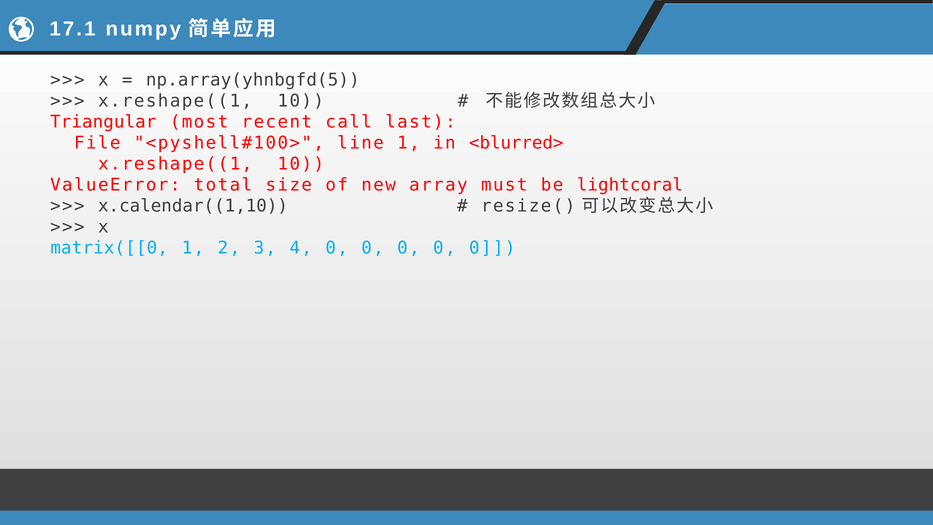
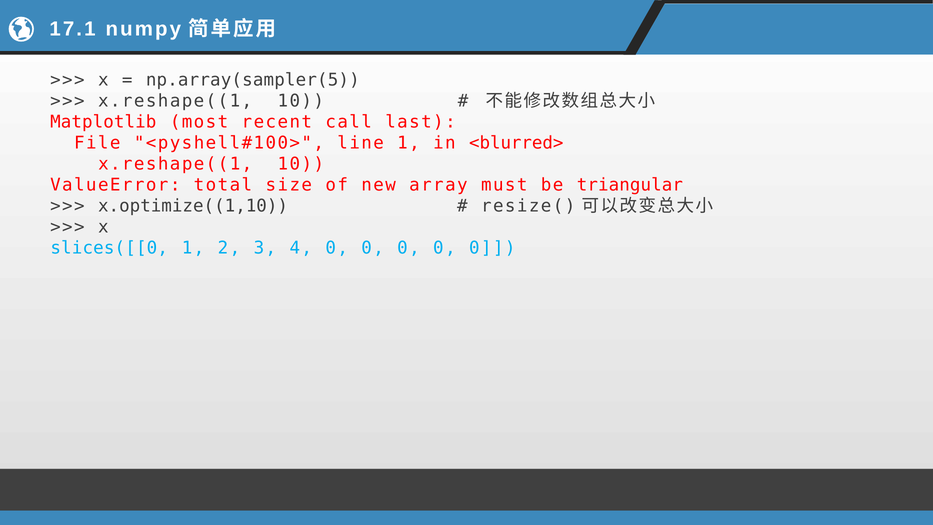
np.array(yhnbgfd(5: np.array(yhnbgfd(5 -> np.array(sampler(5 (253, 80)
Triangular: Triangular -> Matplotlib (103, 122)
lightcoral: lightcoral -> triangular (630, 185)
x.calendar((1,10: x.calendar((1,10 -> x.optimize((1,10 (193, 206)
matrix([[0: matrix([[0 -> slices([[0 (109, 248)
